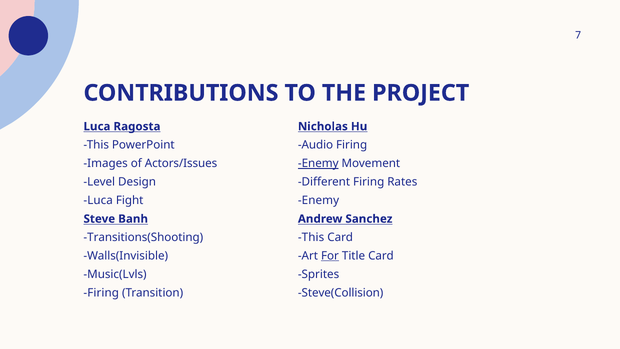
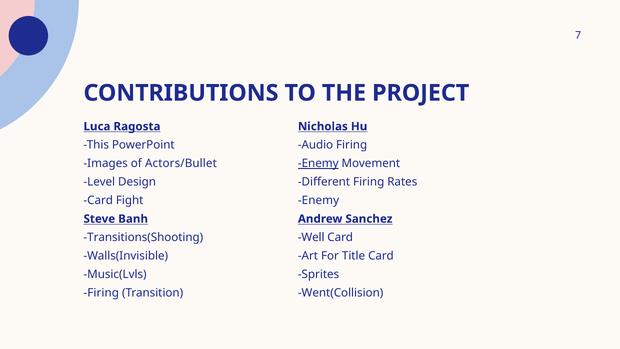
Actors/Issues: Actors/Issues -> Actors/Bullet (181, 163)
Luca: Luca -> Card (98, 200)
This: This -> Well (311, 237)
For underline: present -> none (330, 256)
Steve(Collision: Steve(Collision -> Went(Collision (341, 293)
